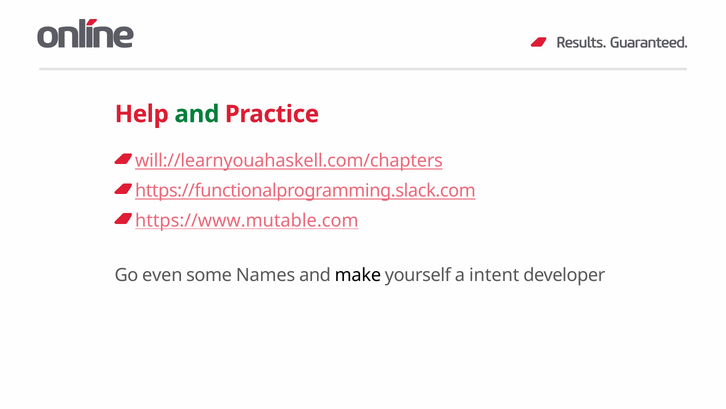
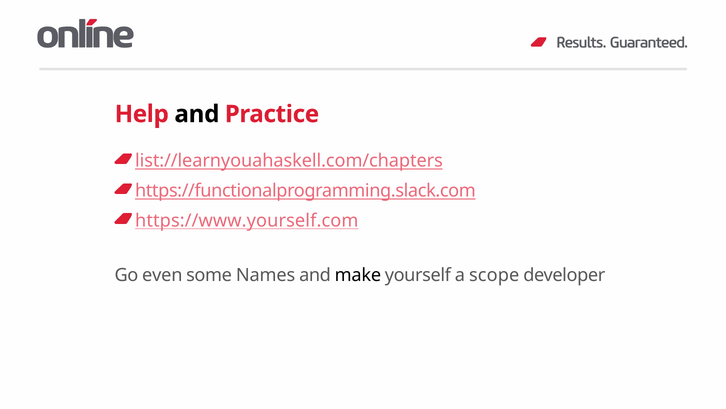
and colour: green -> black (197, 114)
will://learnyouahaskell.com/chapters: will://learnyouahaskell.com/chapters -> list://learnyouahaskell.com/chapters (289, 160)
https://www.mutable.com: https://www.mutable.com -> https://www.yourself.com (247, 220)
intent: intent -> scope (494, 275)
